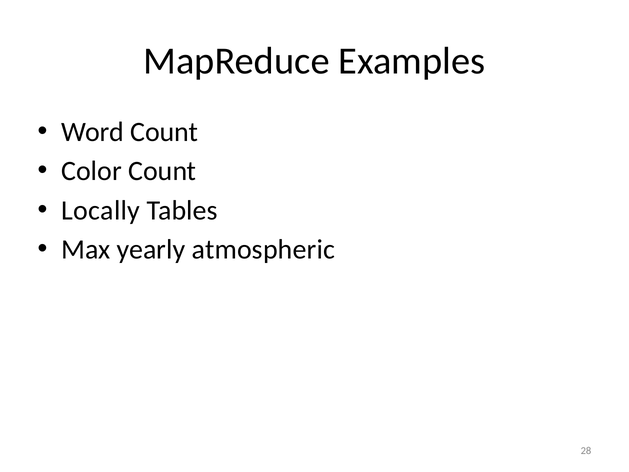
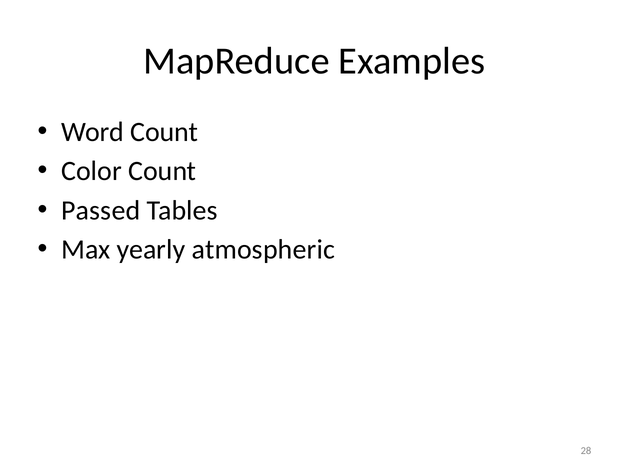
Locally: Locally -> Passed (101, 210)
